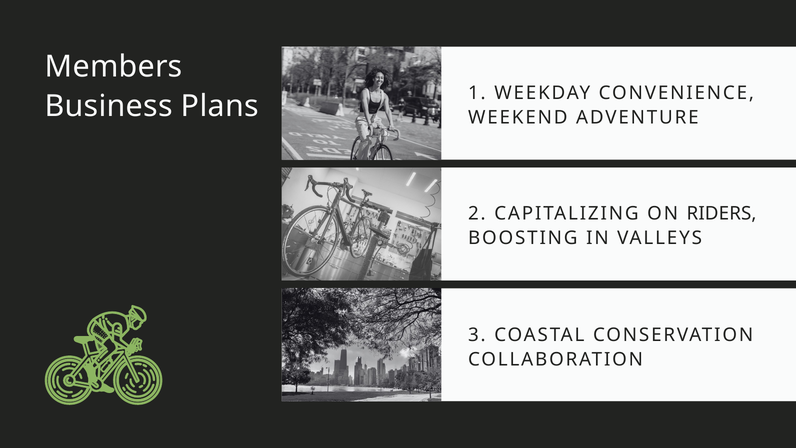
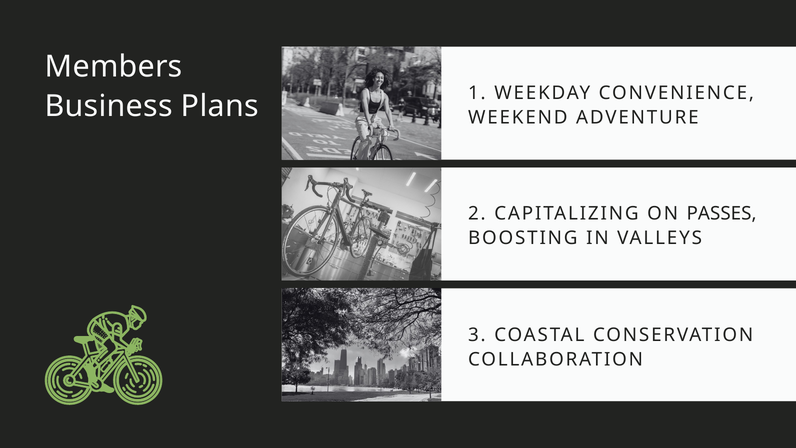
RIDERS: RIDERS -> PASSES (722, 214)
